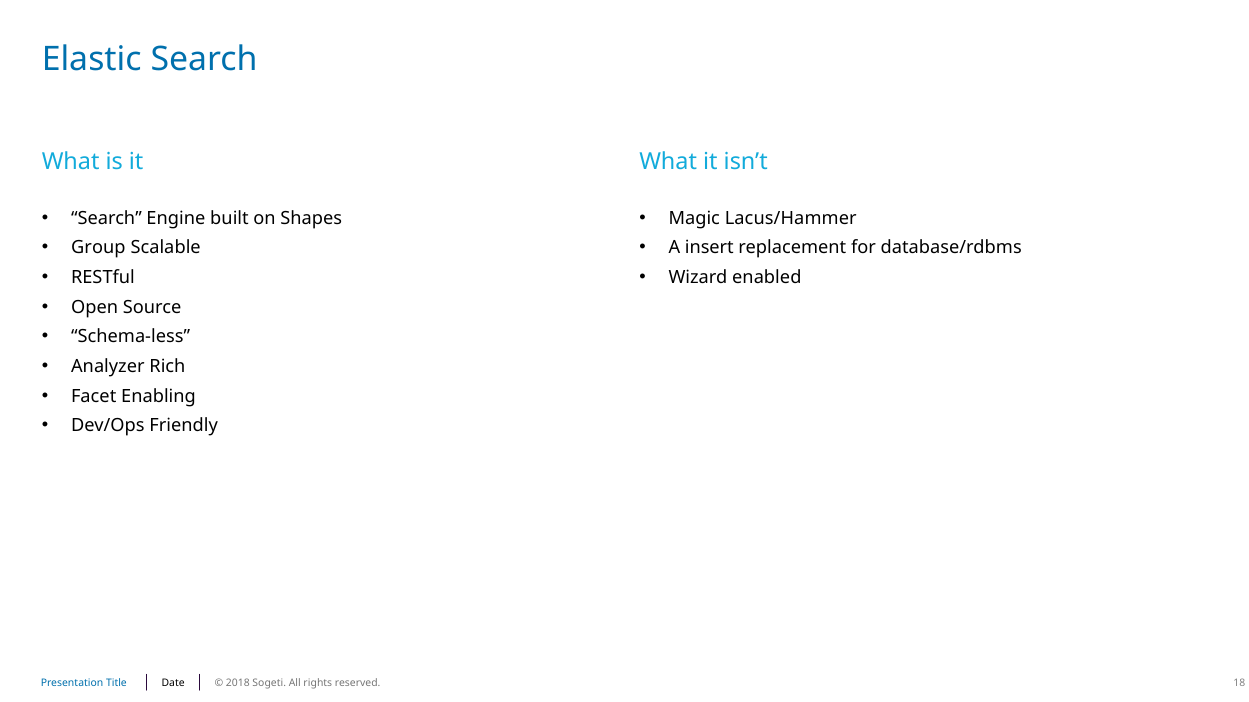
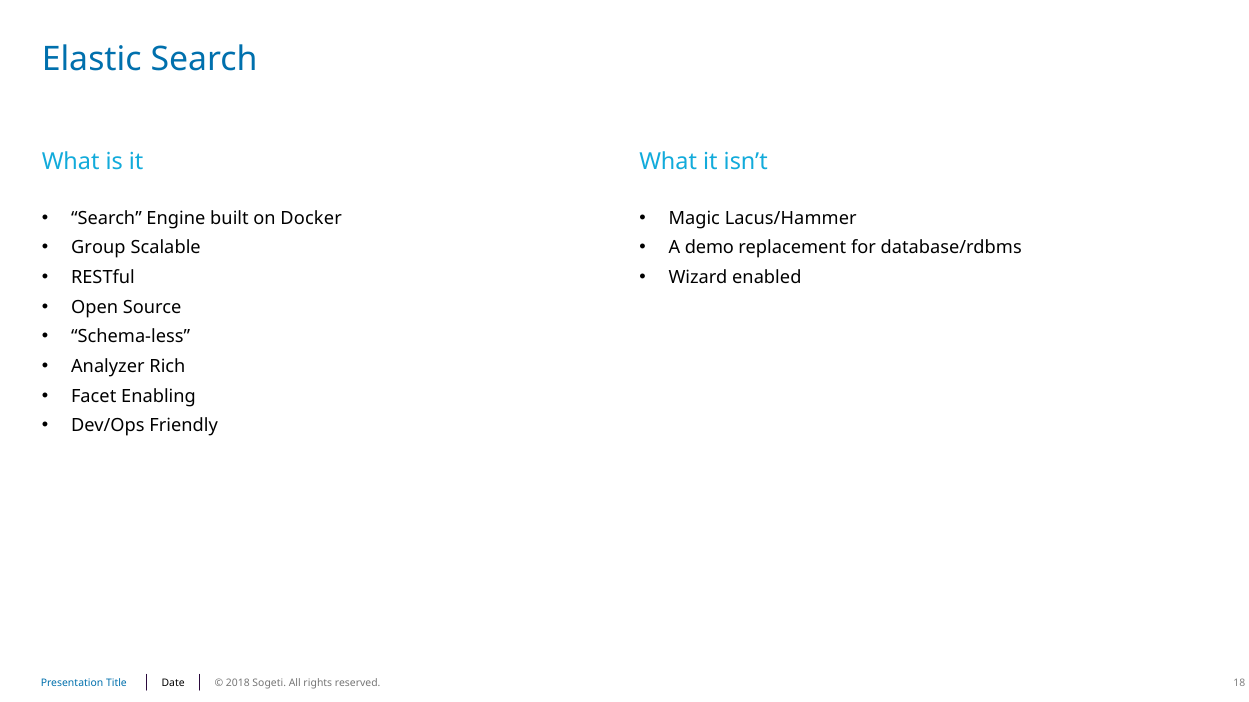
Shapes: Shapes -> Docker (311, 218)
insert: insert -> demo (709, 248)
